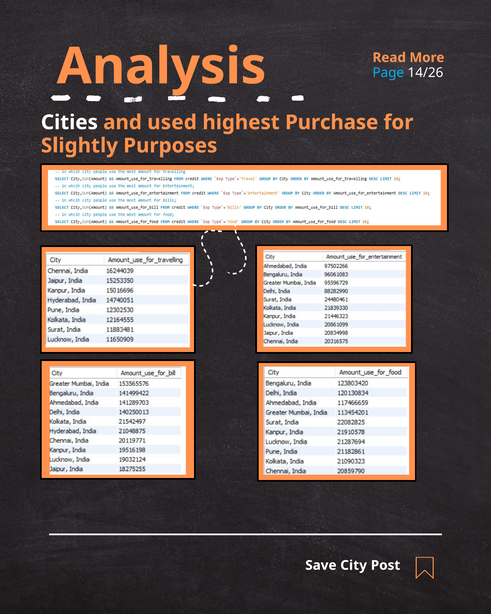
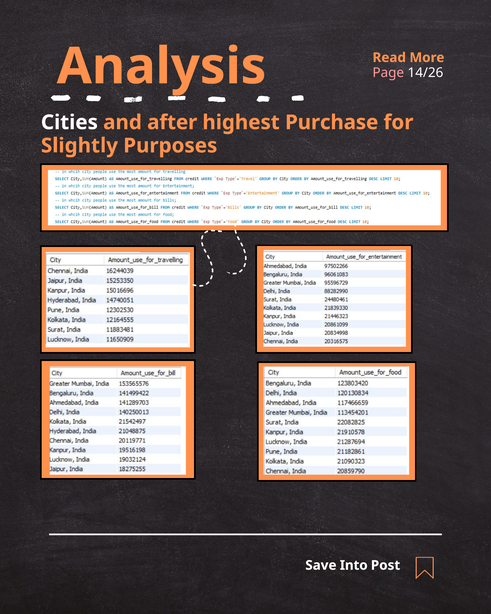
Page colour: light blue -> pink (388, 73)
used: used -> after (172, 122)
City: City -> Into (354, 565)
